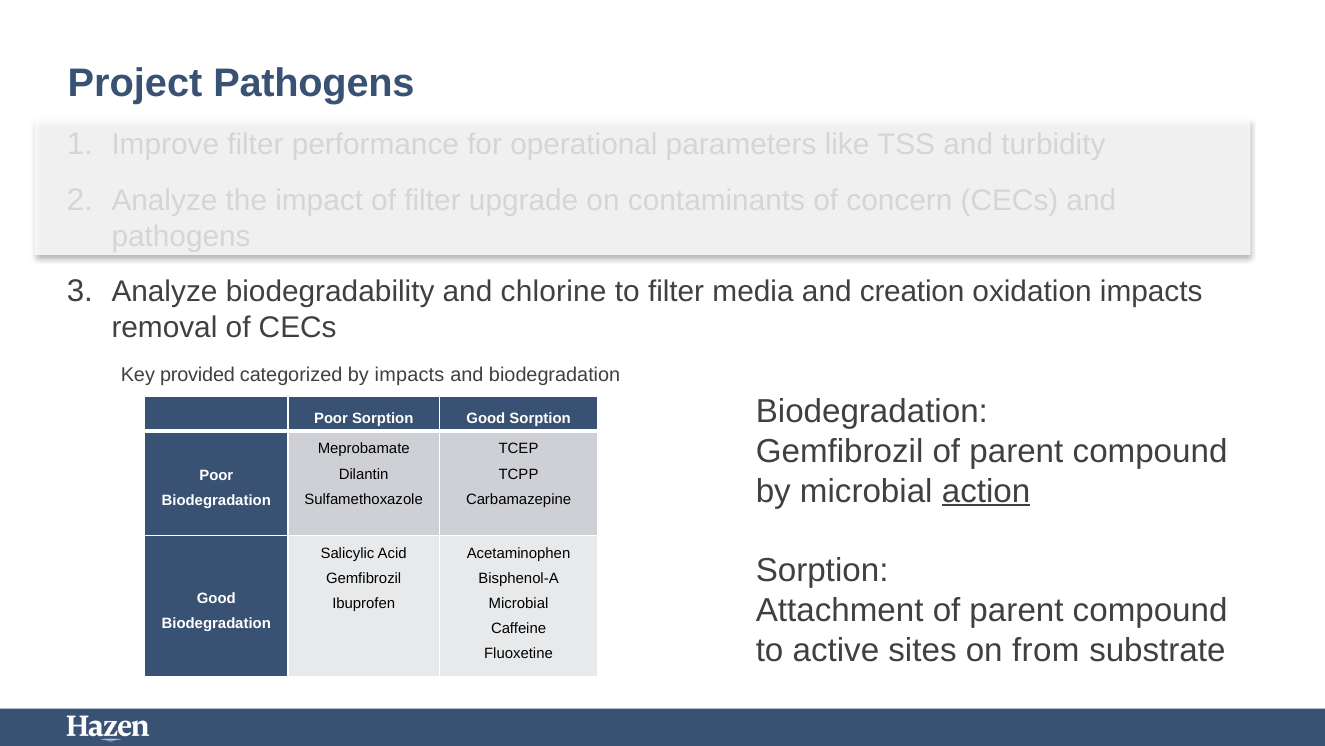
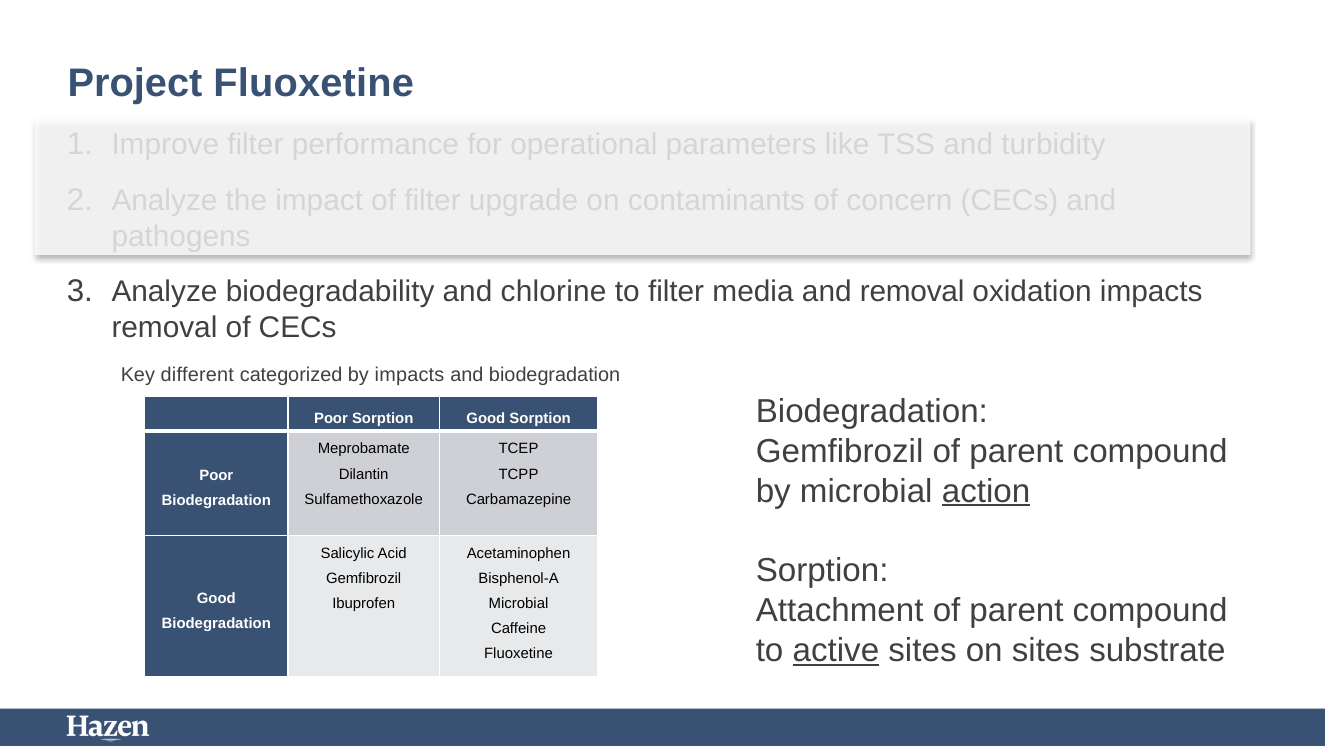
Project Pathogens: Pathogens -> Fluoxetine (314, 83)
and creation: creation -> removal (912, 292)
provided: provided -> different (197, 375)
active underline: none -> present (836, 650)
on from: from -> sites (1046, 650)
